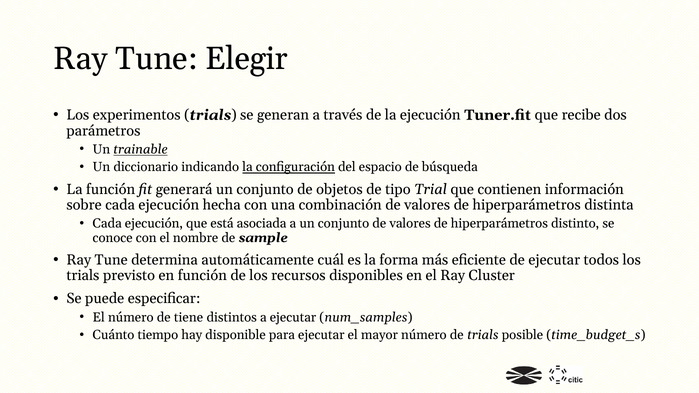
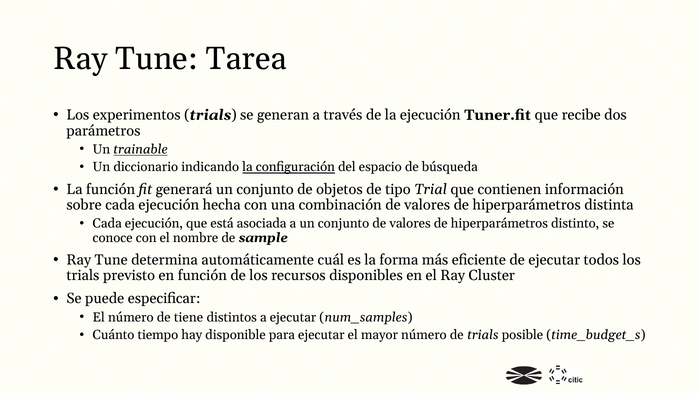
Elegir: Elegir -> Tarea (246, 59)
